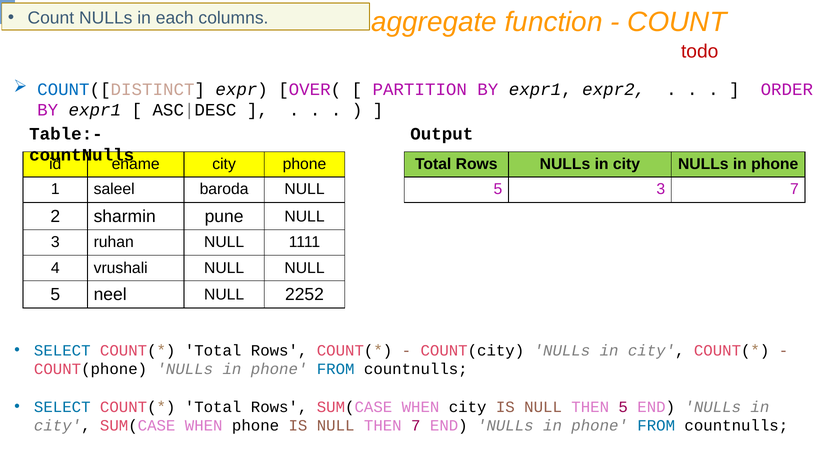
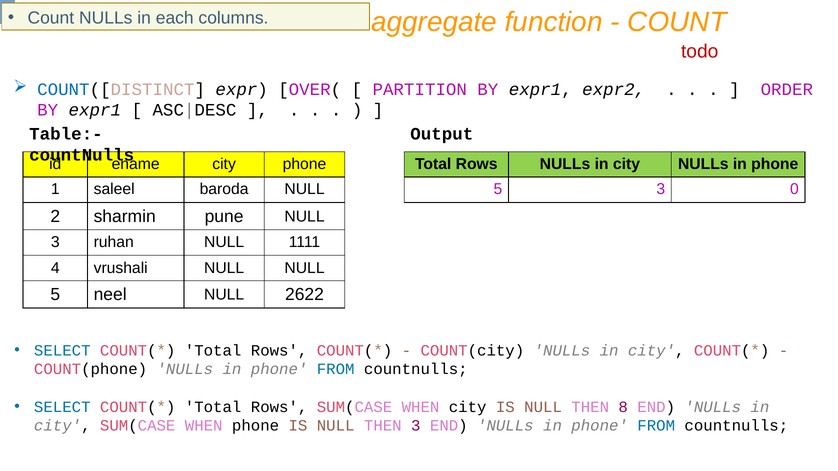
3 7: 7 -> 0 (794, 189)
2252: 2252 -> 2622 (305, 295)
THEN 5: 5 -> 8 (623, 407)
THEN 7: 7 -> 3 (416, 426)
